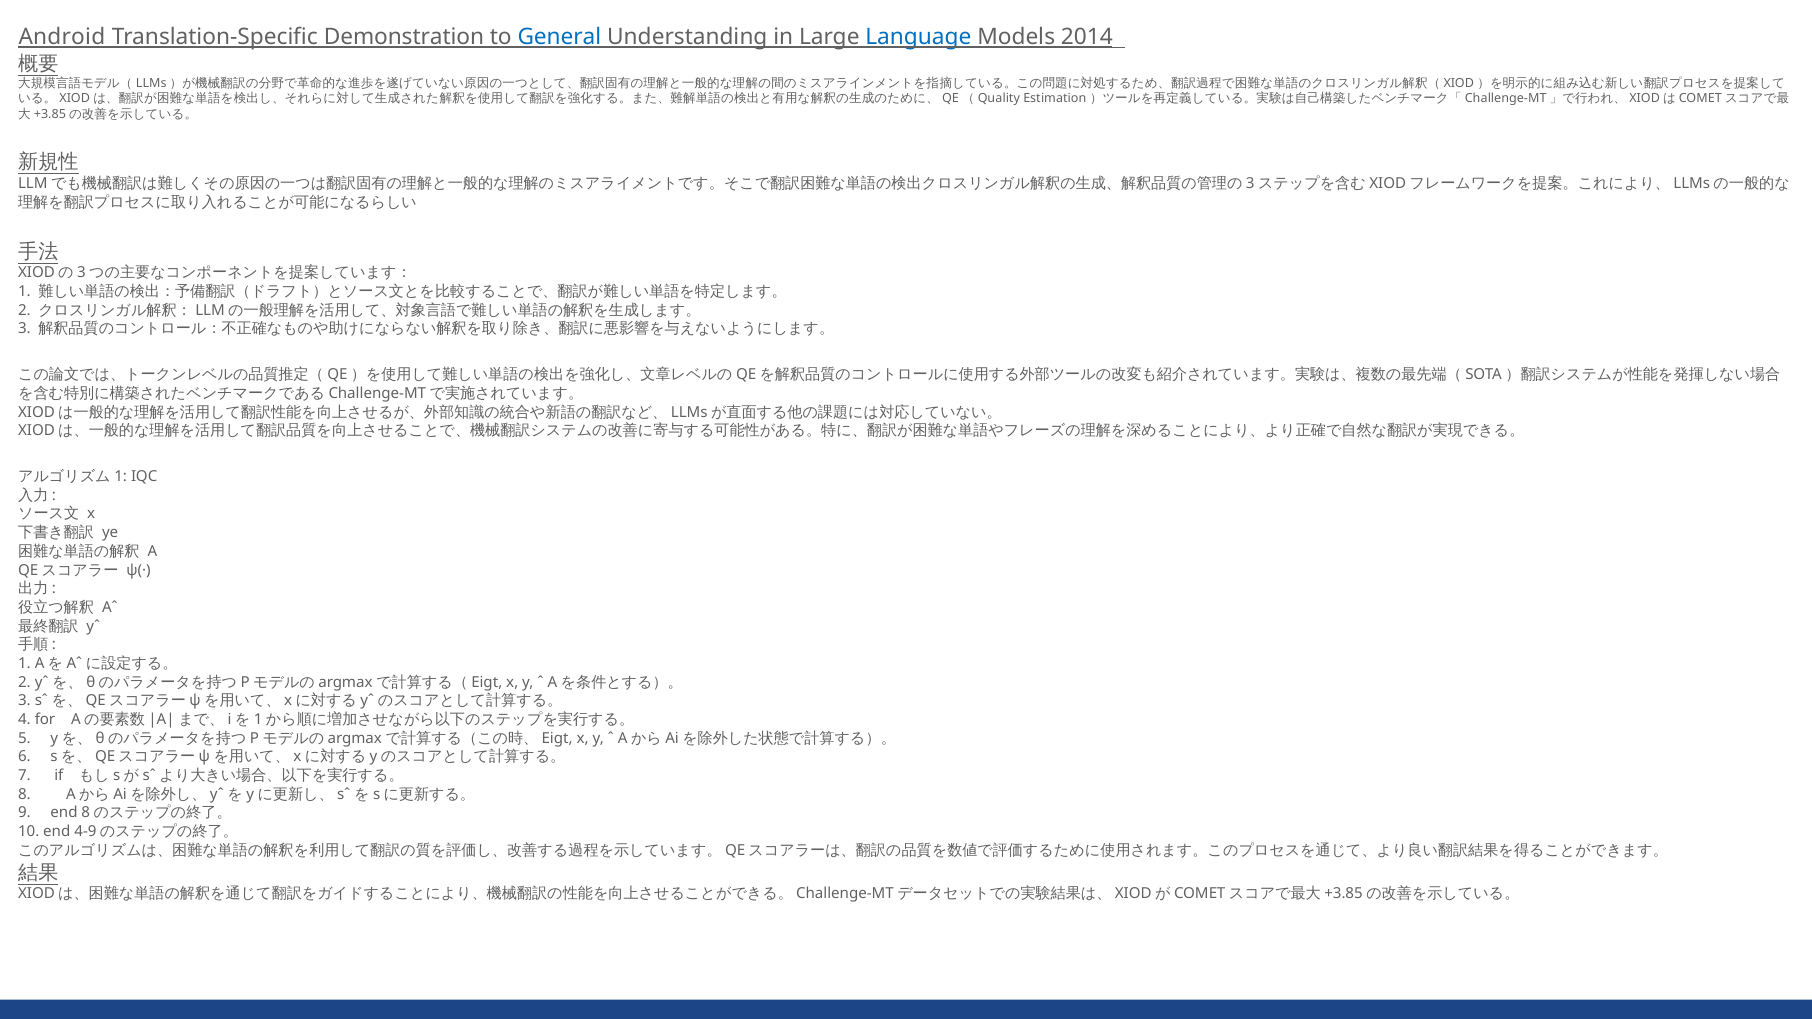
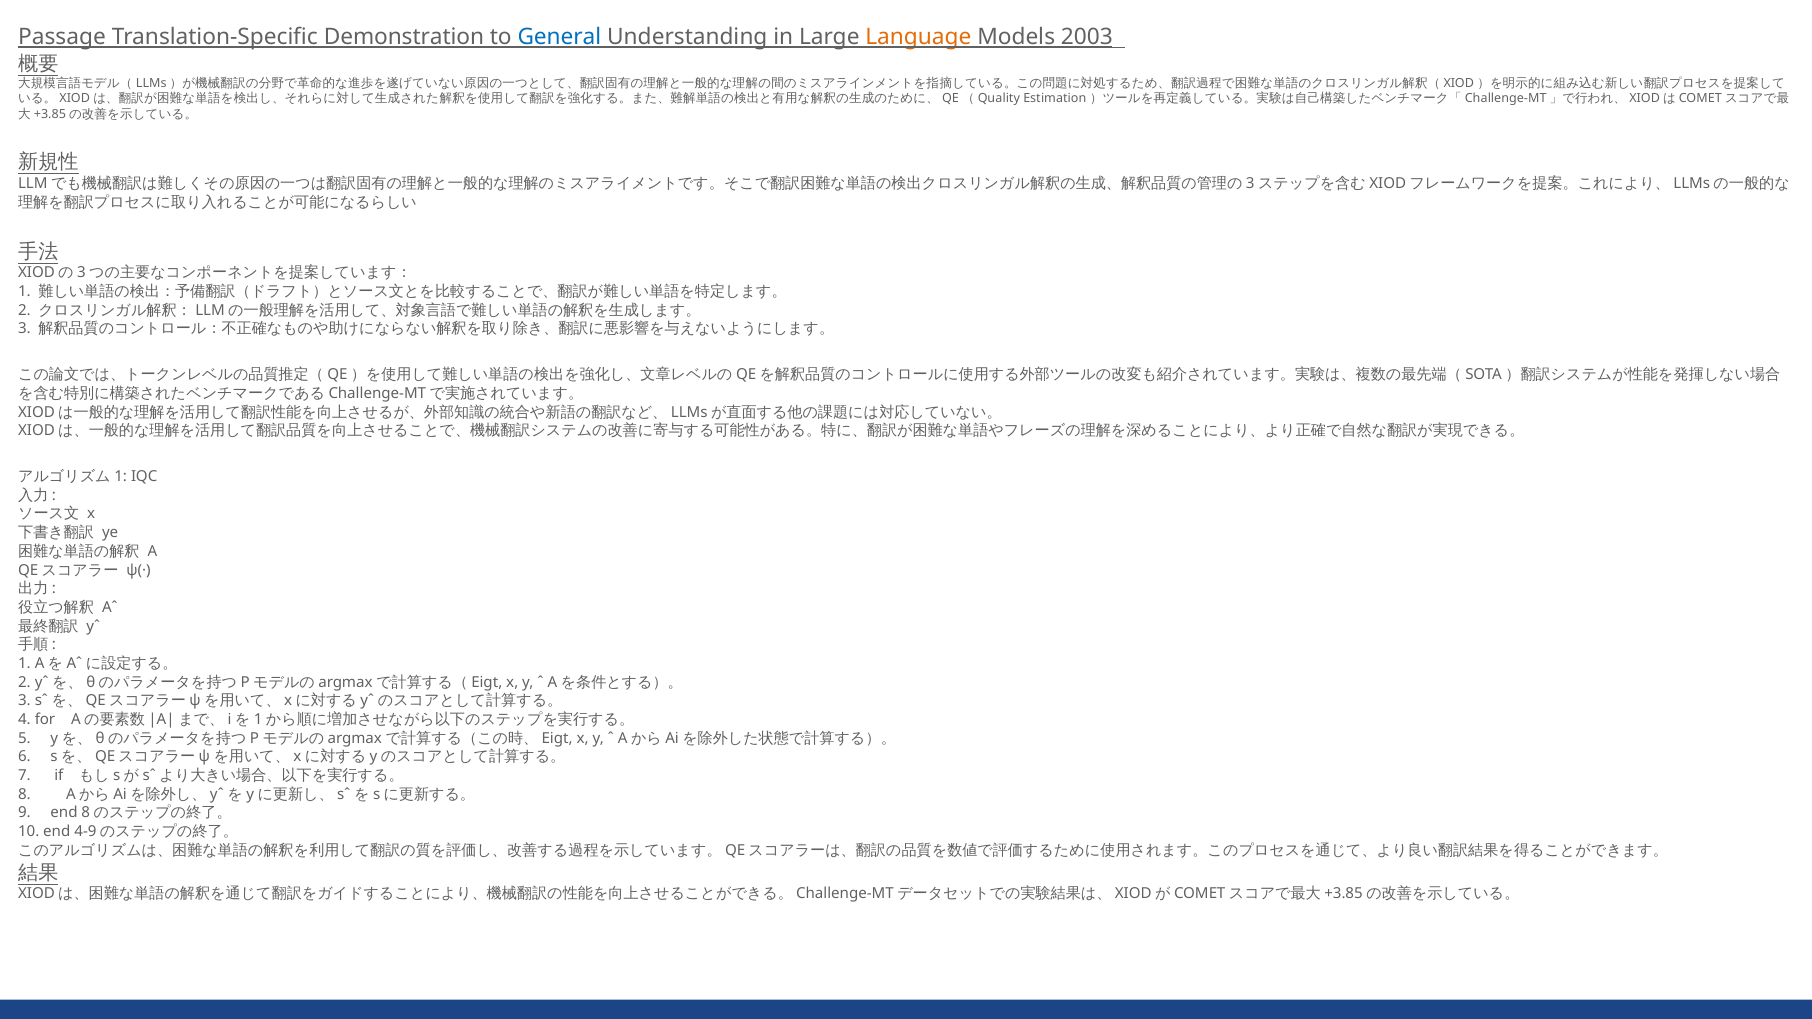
Android: Android -> Passage (62, 37)
Language colour: blue -> orange (918, 37)
2014: 2014 -> 2003 (1087, 37)
